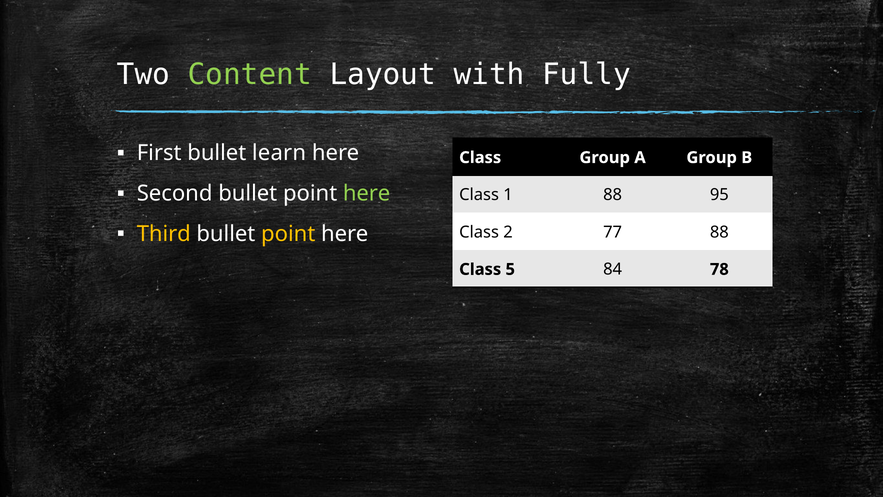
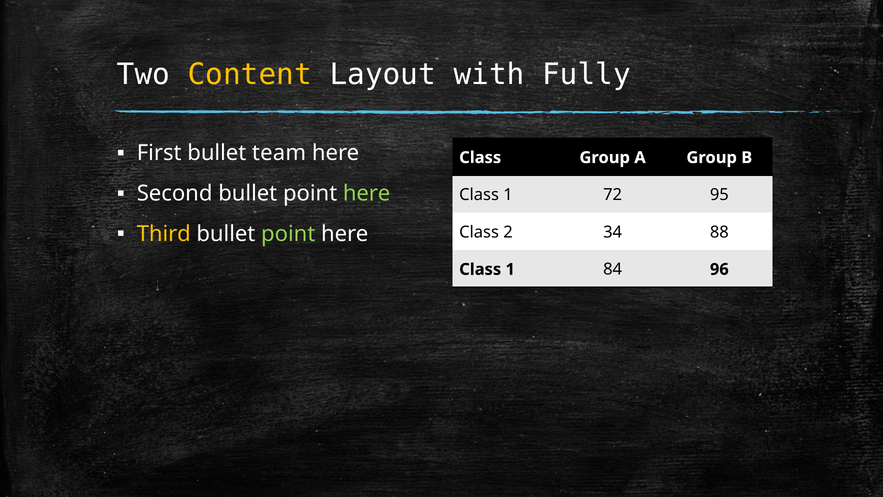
Content colour: light green -> yellow (250, 74)
learn: learn -> team (279, 153)
1 88: 88 -> 72 (613, 195)
point colour: yellow -> light green (288, 234)
77: 77 -> 34 (613, 232)
5: 5 -> 1 (510, 269)
78: 78 -> 96 (719, 269)
